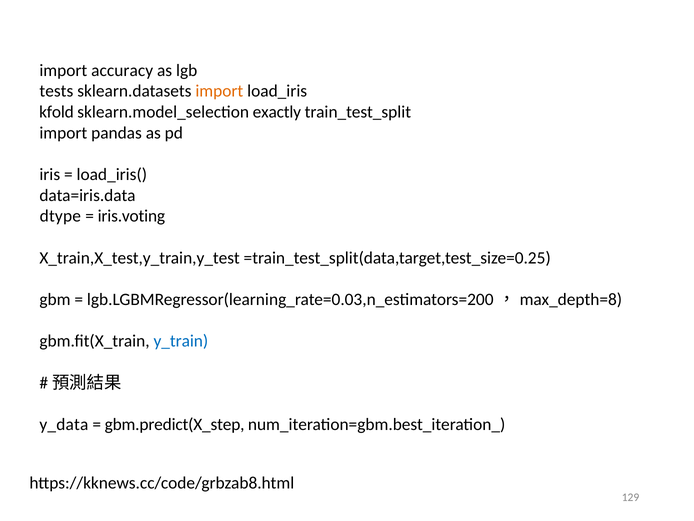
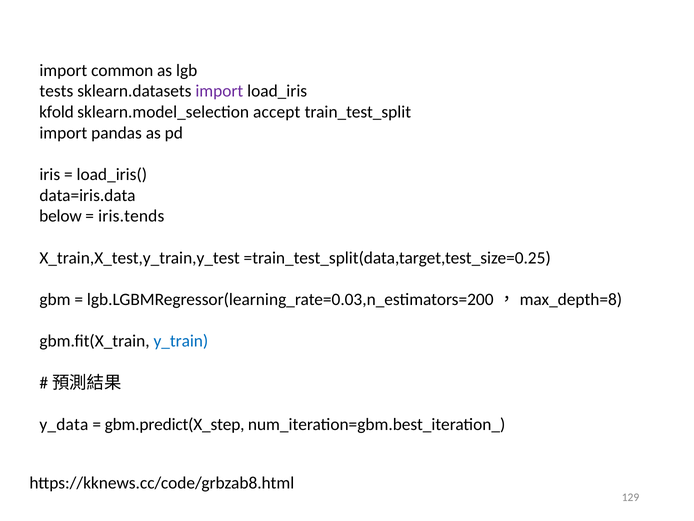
accuracy: accuracy -> common (122, 70)
import colour: orange -> purple (219, 91)
exactly: exactly -> accept (277, 112)
dtype: dtype -> below (61, 216)
iris.voting: iris.voting -> iris.tends (131, 216)
